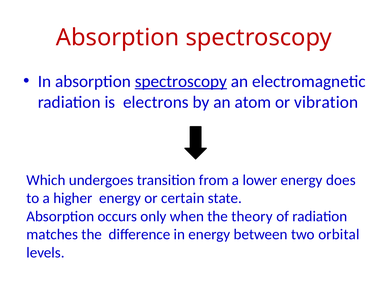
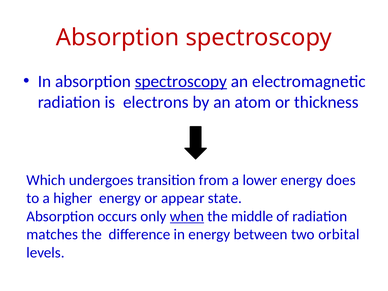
vibration: vibration -> thickness (326, 102)
certain: certain -> appear (183, 198)
when underline: none -> present (187, 216)
theory: theory -> middle (252, 216)
